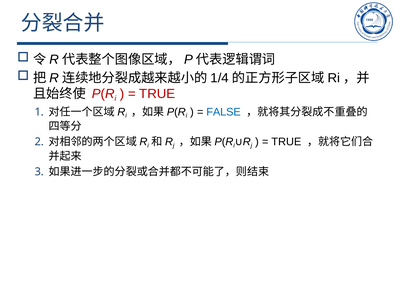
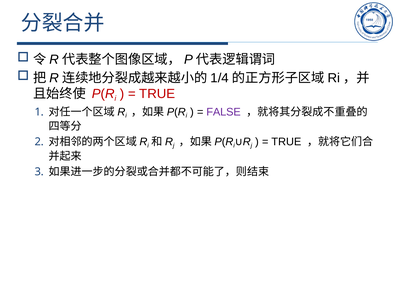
FALSE colour: blue -> purple (224, 112)
